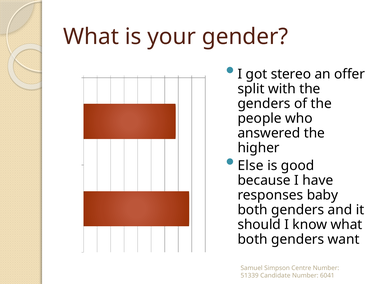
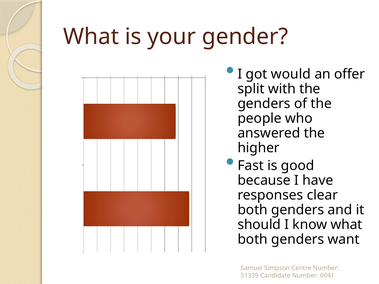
stereo: stereo -> would (291, 74)
Else: Else -> Fast (251, 166)
baby: baby -> clear (322, 195)
